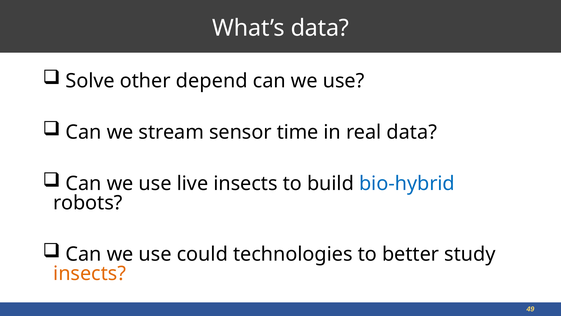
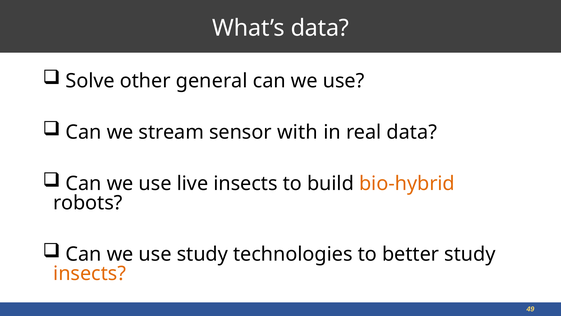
depend: depend -> general (212, 81)
time: time -> with (297, 132)
bio-hybrid colour: blue -> orange (407, 183)
use could: could -> study (202, 254)
